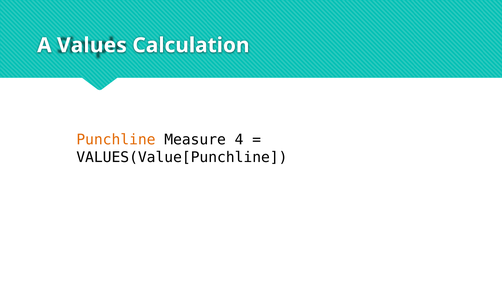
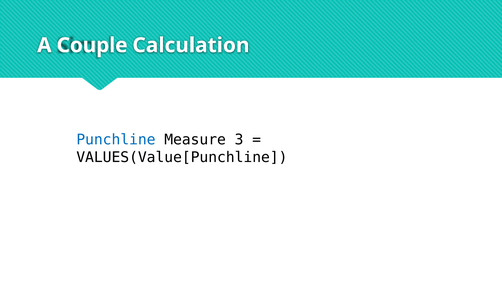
Values: Values -> Couple (92, 45)
Punchline colour: orange -> blue (116, 140)
4: 4 -> 3 (239, 140)
